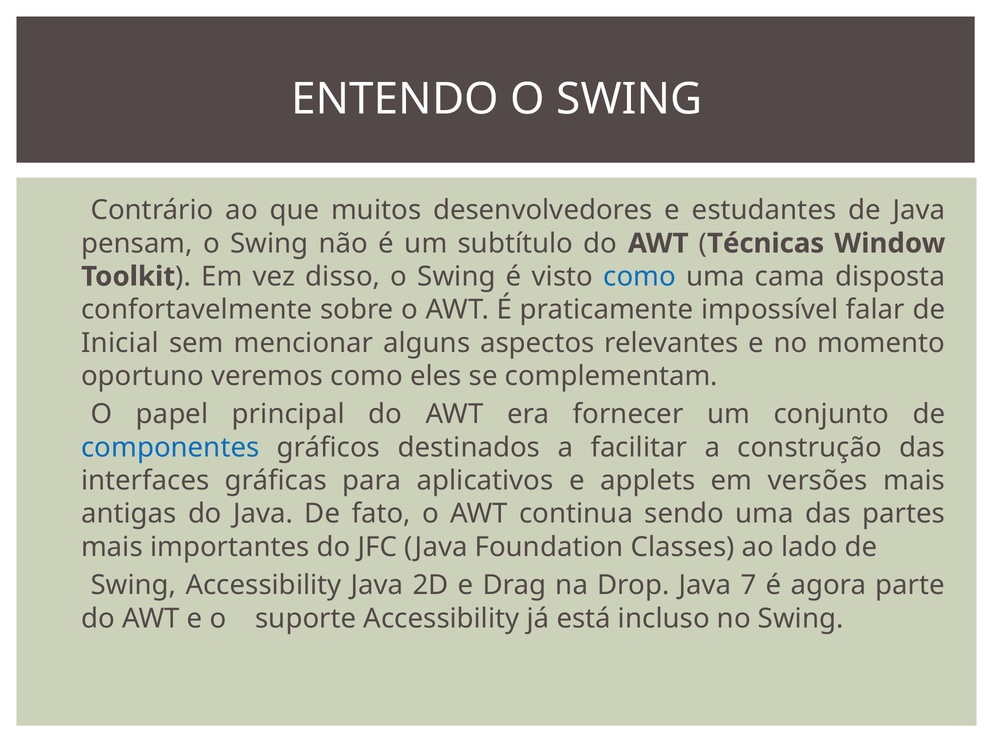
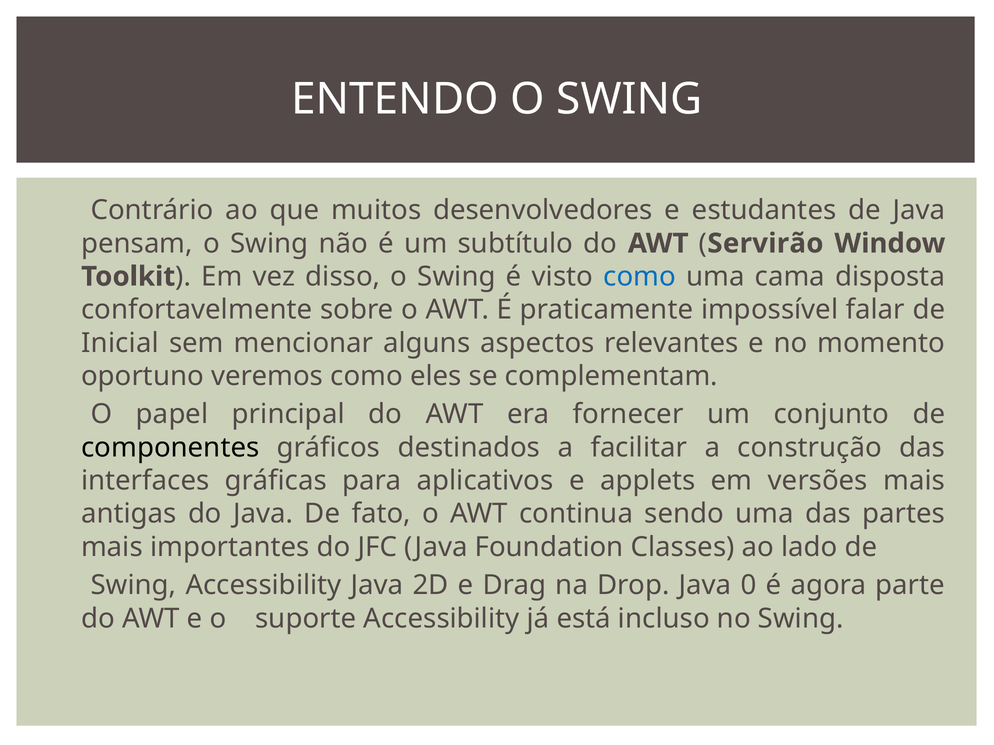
Técnicas: Técnicas -> Servirão (765, 244)
componentes colour: blue -> black (170, 448)
7: 7 -> 0 (749, 586)
